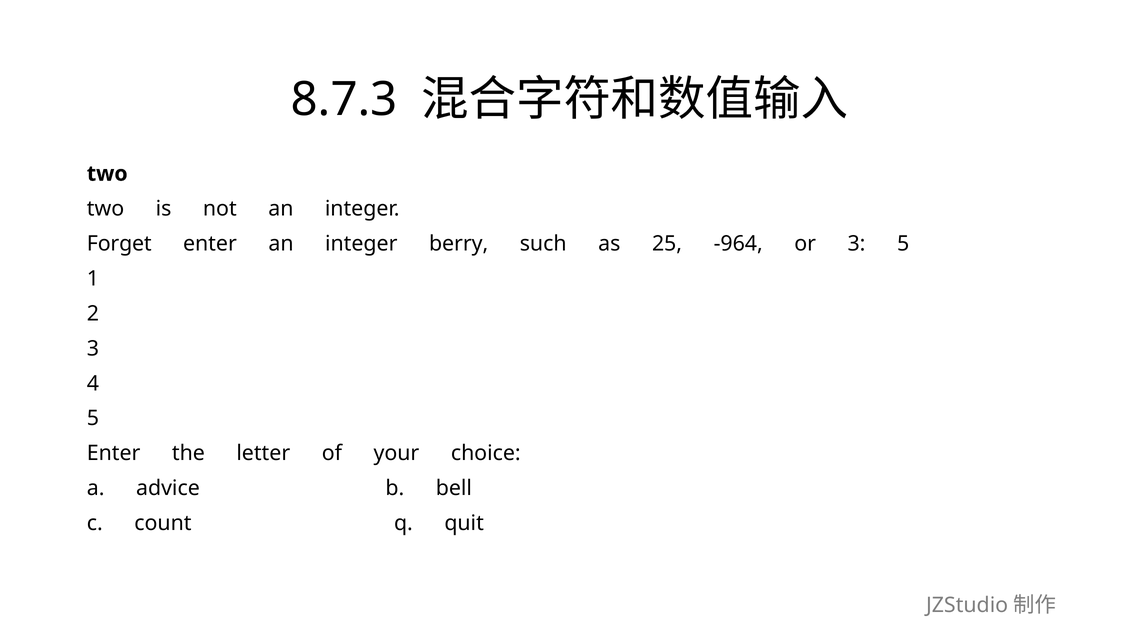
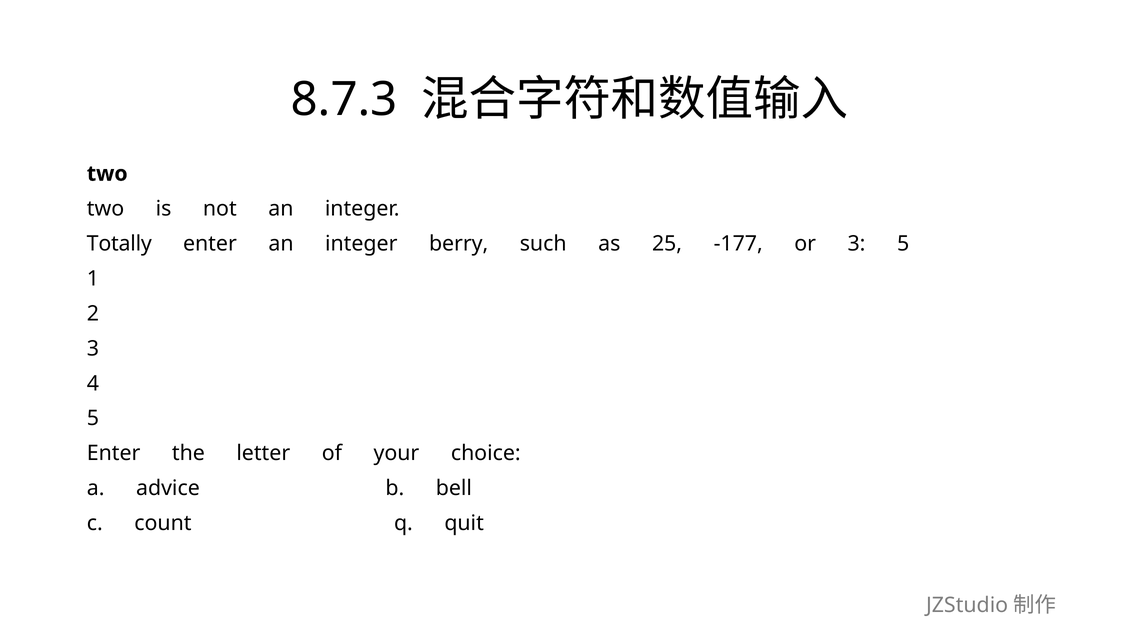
Forget: Forget -> Totally (119, 244)
-964: -964 -> -177 (738, 244)
